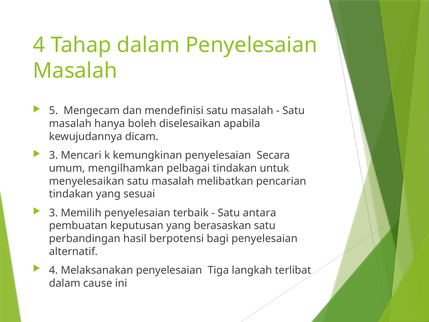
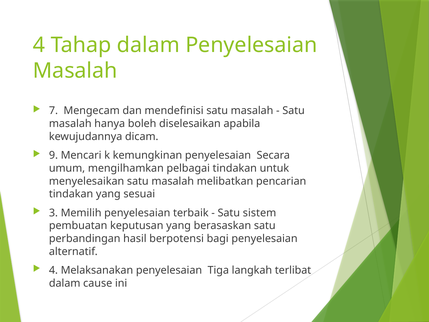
5: 5 -> 7 (53, 111)
3: 3 -> 9 (53, 155)
antara: antara -> sistem (260, 213)
